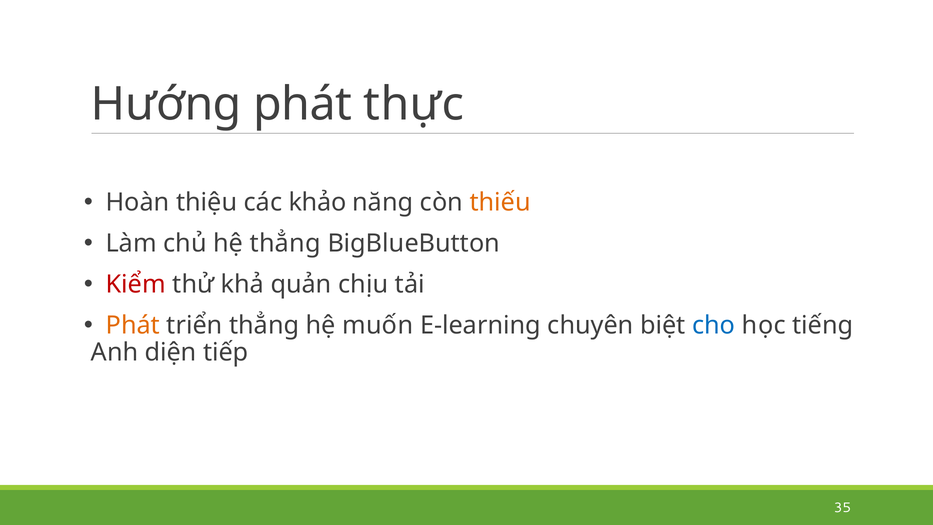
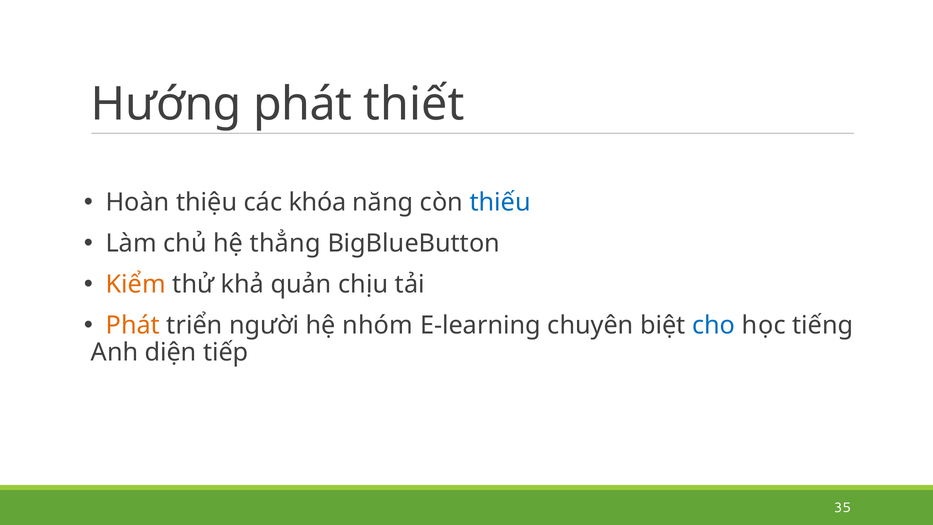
thực: thực -> thiết (414, 105)
khảo: khảo -> khóa (317, 202)
thiếu colour: orange -> blue (500, 202)
Kiểm colour: red -> orange (136, 284)
triển thẳng: thẳng -> người (264, 325)
muốn: muốn -> nhóm (378, 325)
